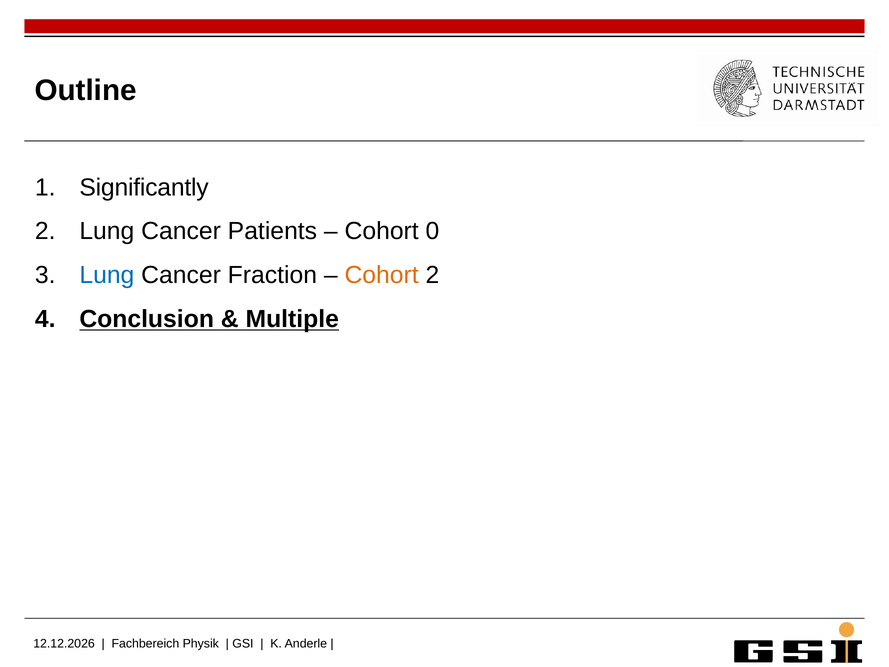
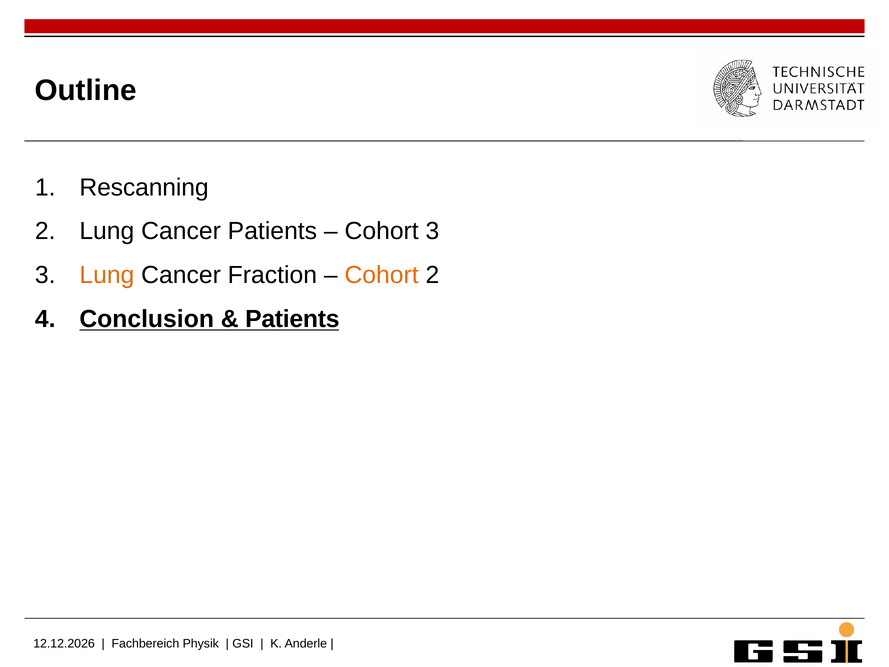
Significantly: Significantly -> Rescanning (144, 187)
Cohort 0: 0 -> 3 (432, 231)
Lung colour: blue -> orange (107, 275)
Multiple: Multiple -> Patients (292, 319)
